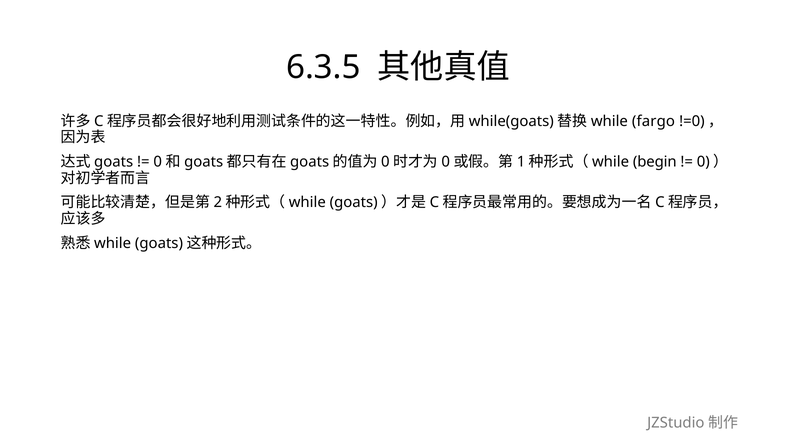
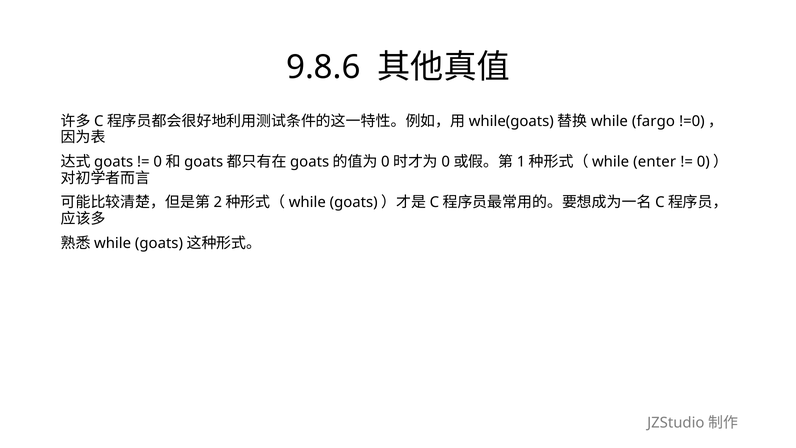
6.3.5: 6.3.5 -> 9.8.6 (323, 67)
begin: begin -> enter (655, 162)
